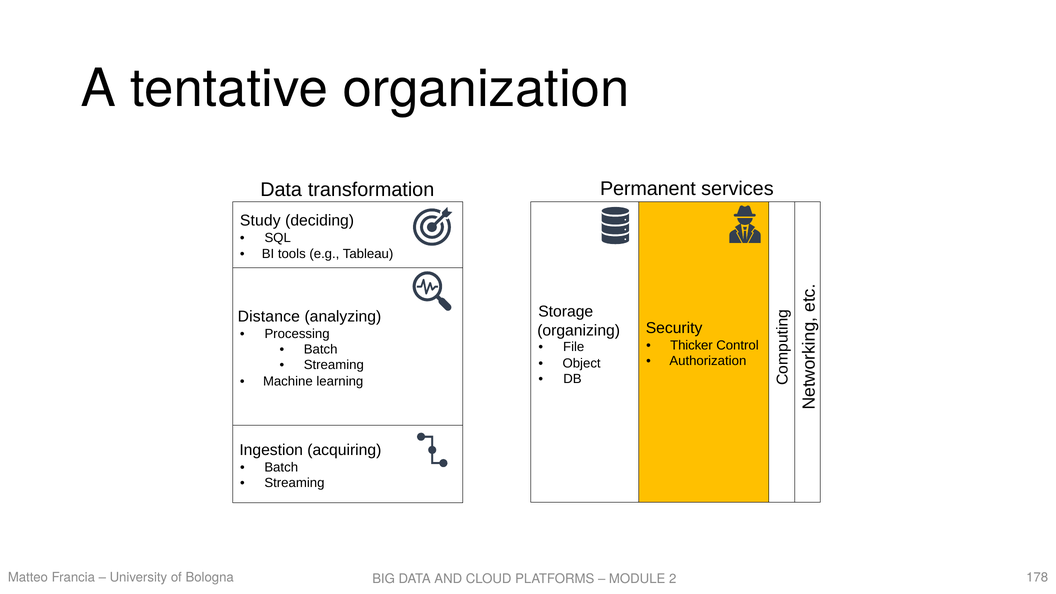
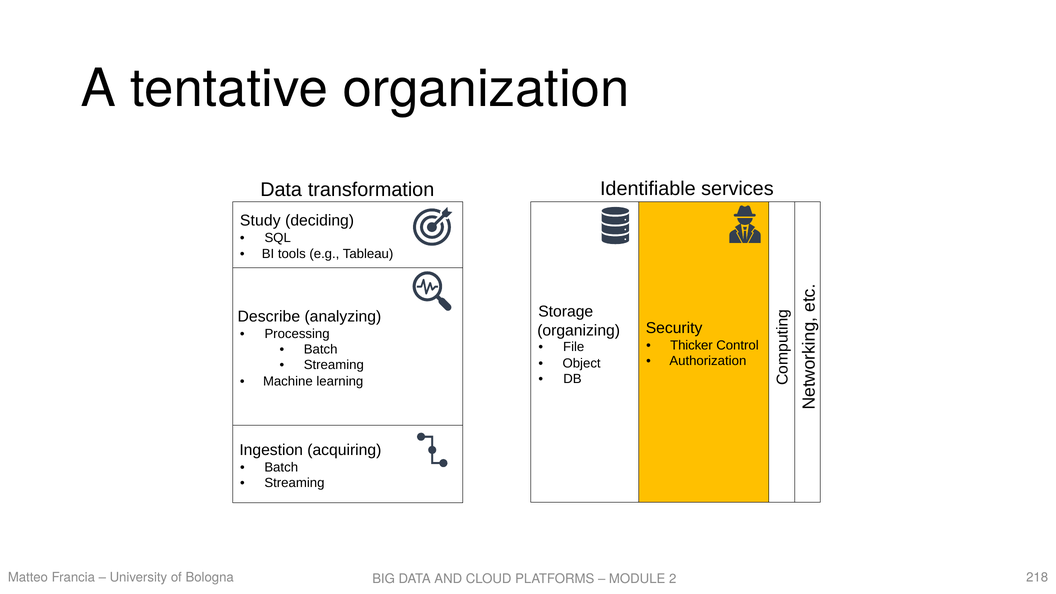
Permanent: Permanent -> Identifiable (648, 189)
Distance: Distance -> Describe (269, 316)
178: 178 -> 218 (1037, 578)
